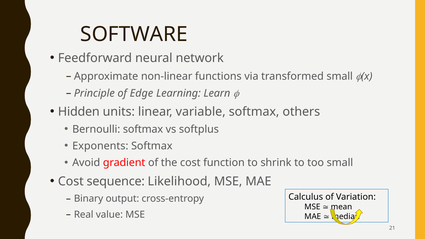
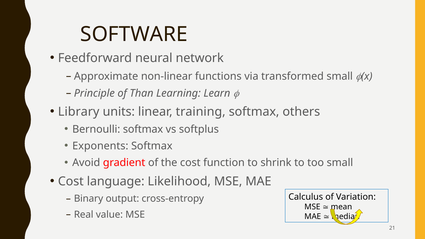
Edge: Edge -> Than (142, 93)
Hidden: Hidden -> Library (79, 112)
variable: variable -> training (201, 112)
sequence: sequence -> language (116, 181)
